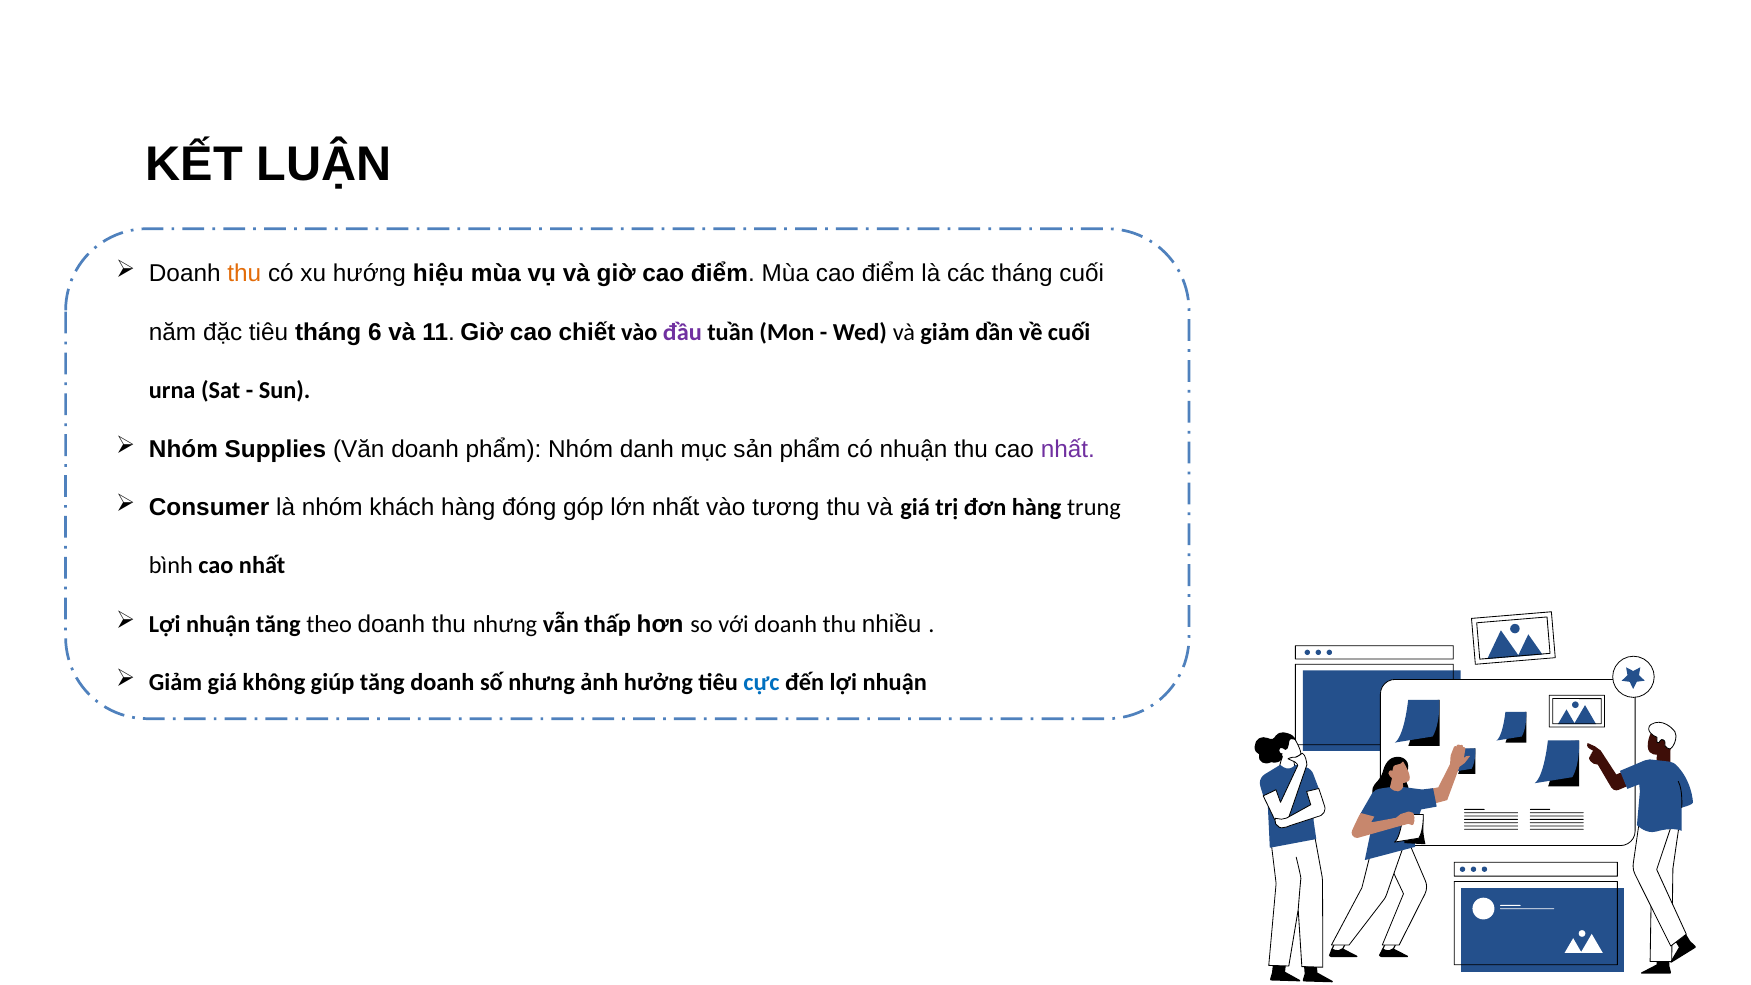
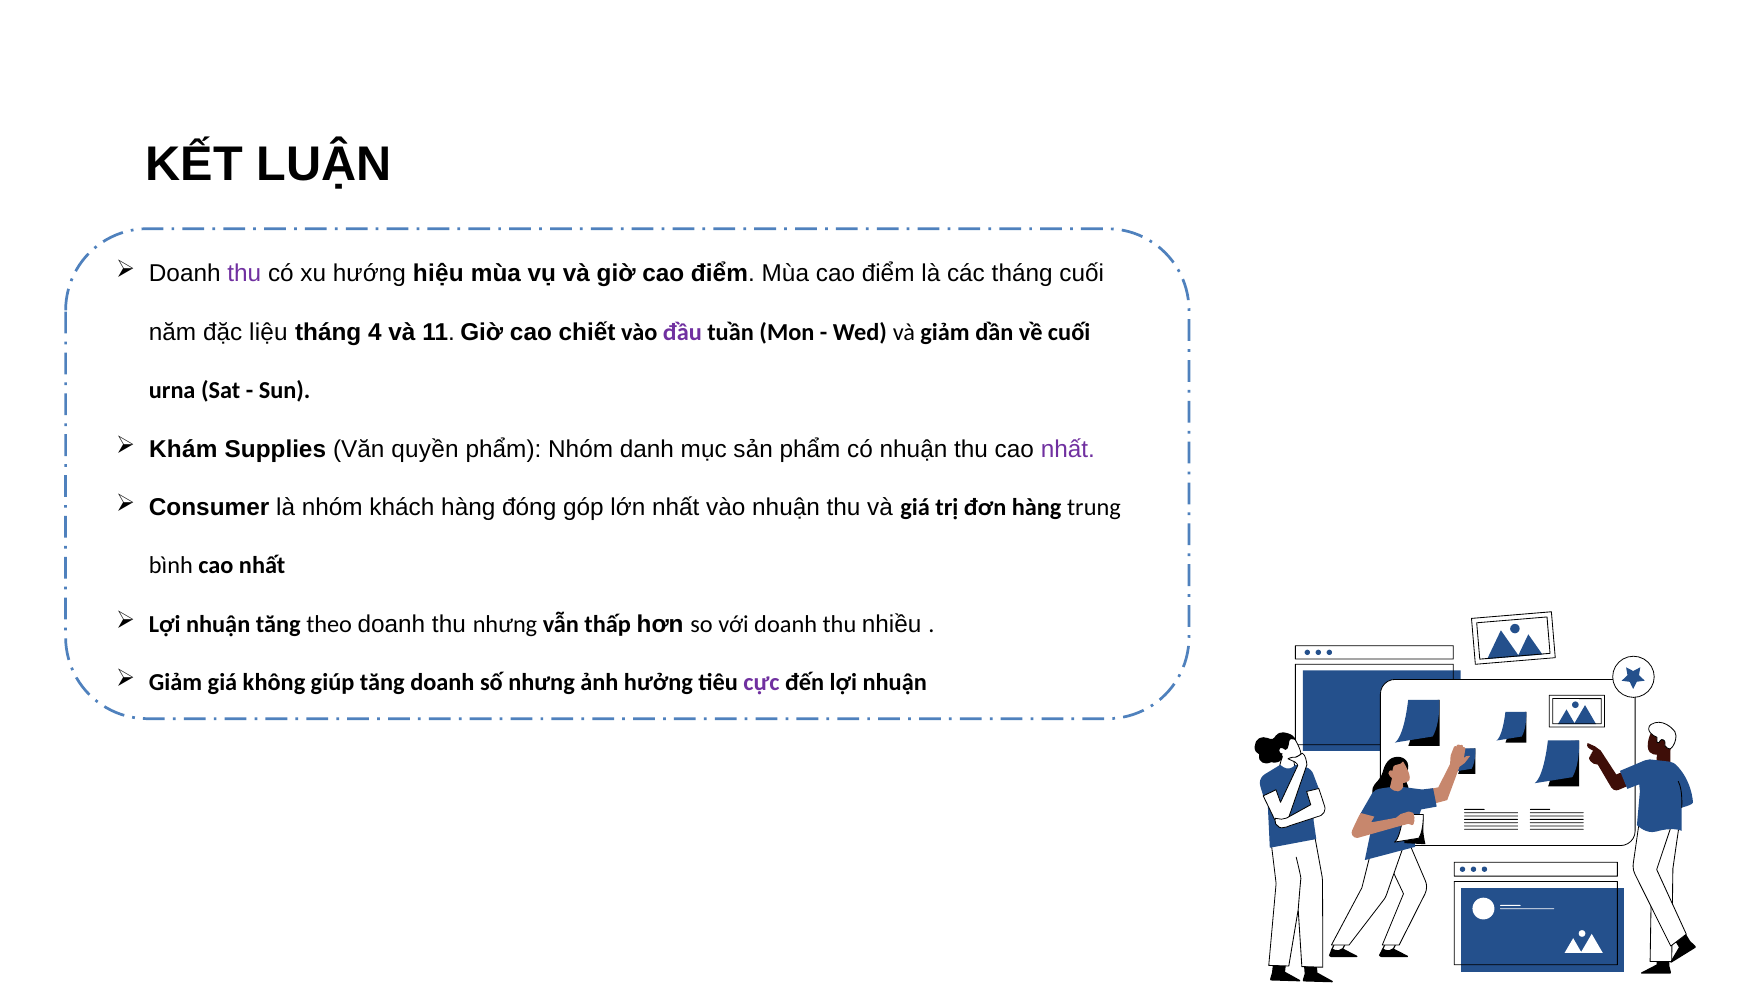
thu colour: orange -> purple (244, 274)
đặc tiêu: tiêu -> liệu (268, 332)
6: 6 -> 4 (375, 332)
Nhóm: Nhóm -> Khám (183, 449)
Văn doanh: doanh -> quyền (425, 449)
vào tương: tương -> nhuận (786, 507)
cực colour: blue -> purple (761, 683)
